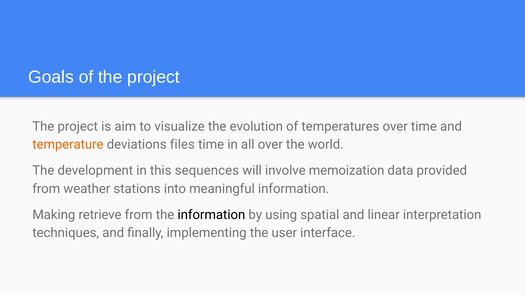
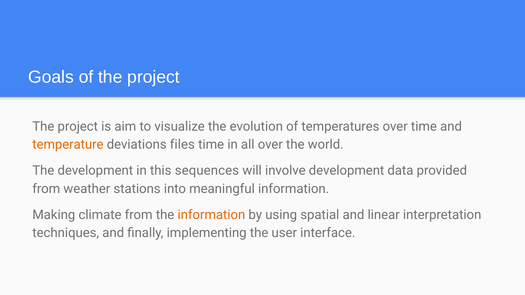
involve memoization: memoization -> development (347, 171)
retrieve: retrieve -> climate (100, 215)
information colour: black -> orange (211, 215)
